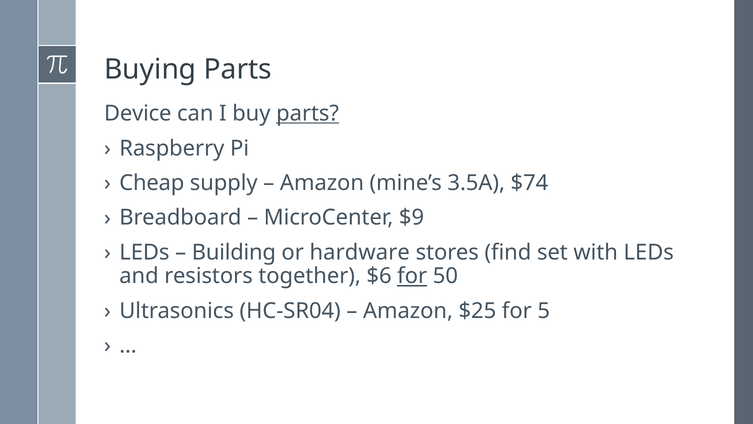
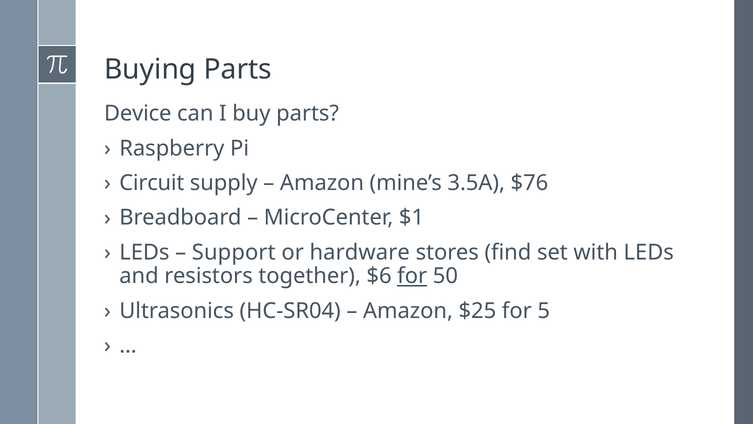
parts underline: present -> none (308, 113)
Cheap: Cheap -> Circuit (152, 183)
$74: $74 -> $76 (529, 183)
$9: $9 -> $1 (412, 218)
Building: Building -> Support (234, 252)
